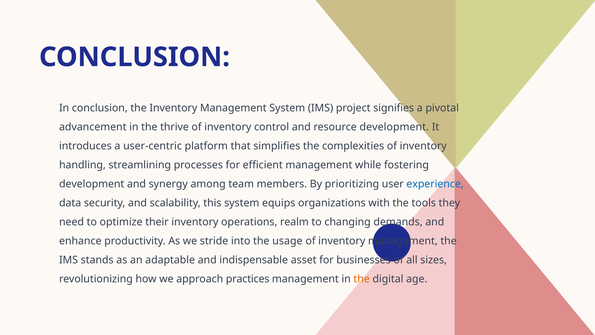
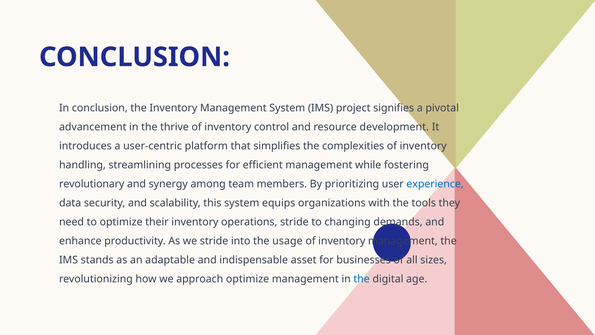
development: development -> revolutionary (92, 184)
operations realm: realm -> stride (294, 222)
approach practices: practices -> optimize (248, 279)
the colour: orange -> blue (362, 279)
